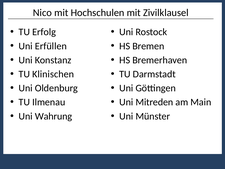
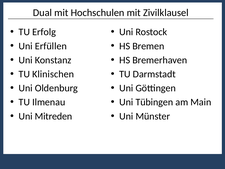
Nico: Nico -> Dual (42, 13)
Mitreden: Mitreden -> Tübingen (154, 102)
Wahrung: Wahrung -> Mitreden (54, 116)
